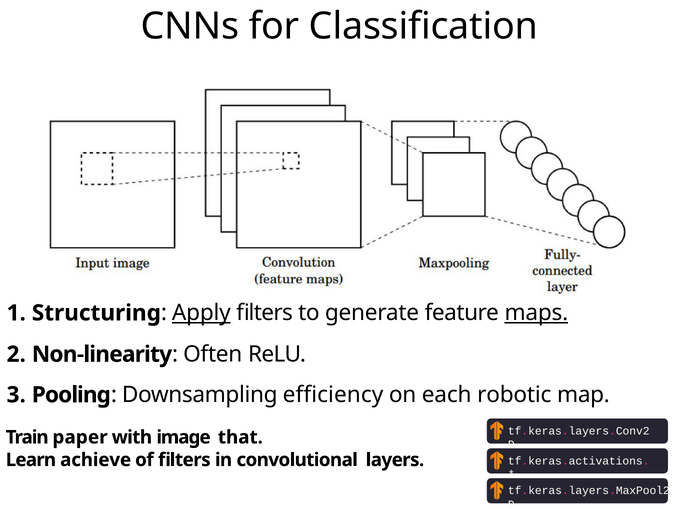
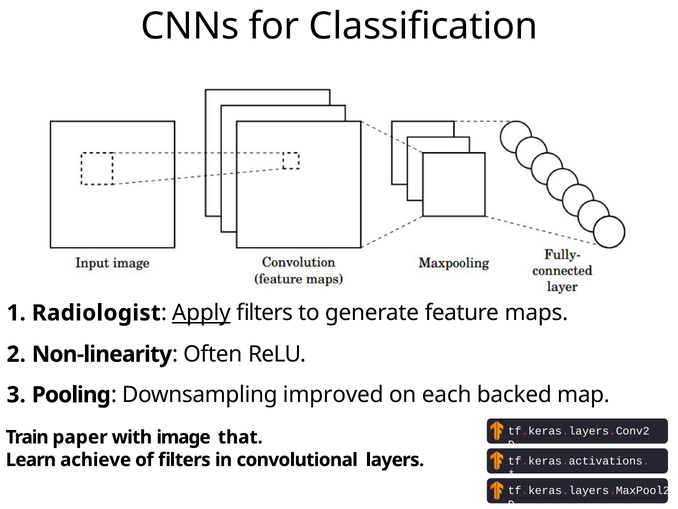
Structuring: Structuring -> Radiologist (96, 313)
maps underline: present -> none (536, 313)
efficiency: efficiency -> improved (333, 394)
robotic: robotic -> backed (514, 394)
